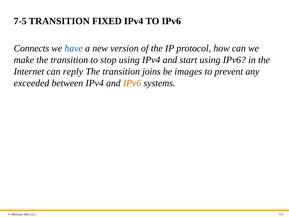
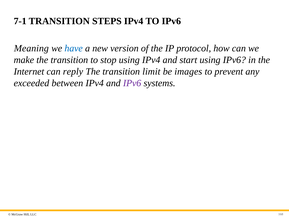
7-5: 7-5 -> 7-1 (20, 21)
FIXED: FIXED -> STEPS (107, 21)
Connects: Connects -> Meaning (31, 48)
joins: joins -> limit (151, 71)
IPv6 colour: orange -> purple (132, 83)
